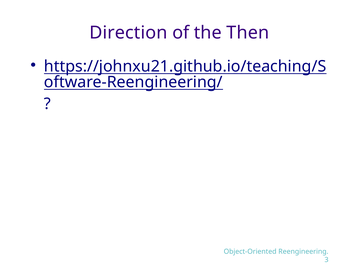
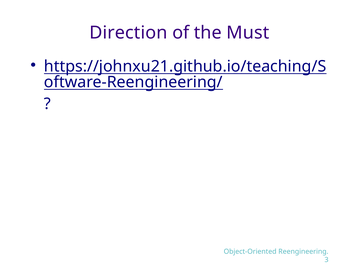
Then: Then -> Must (248, 33)
